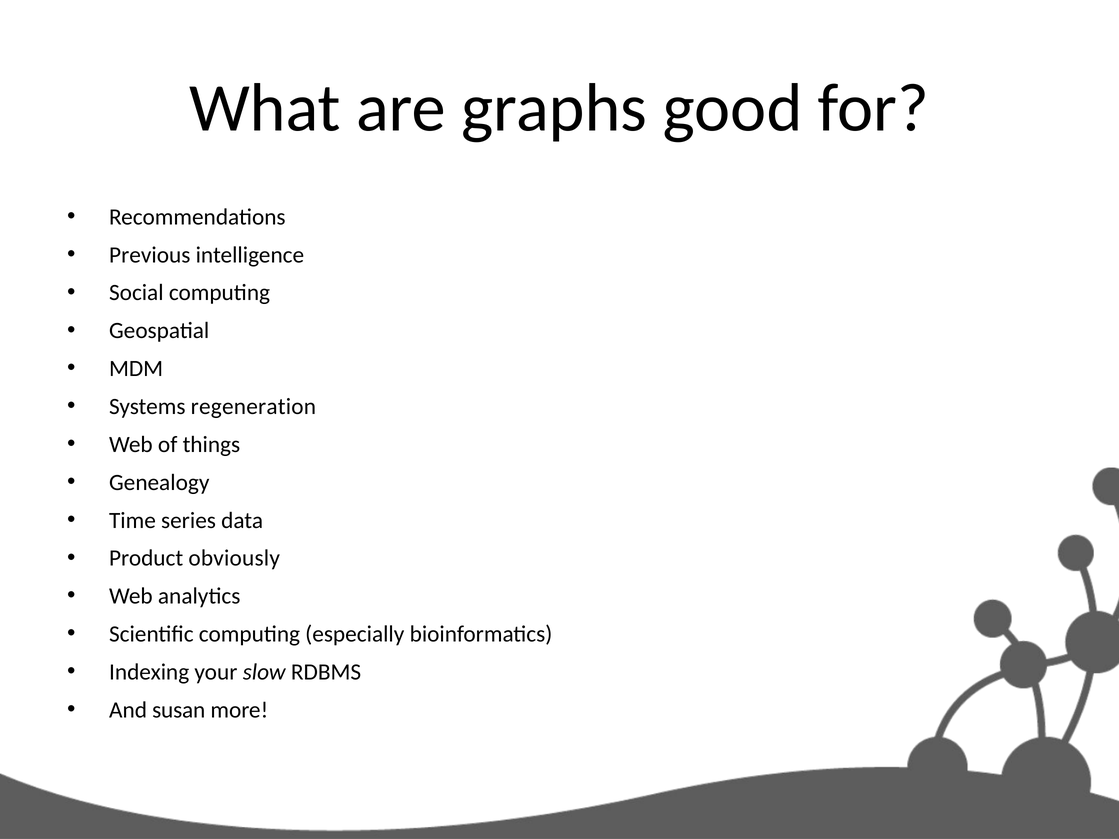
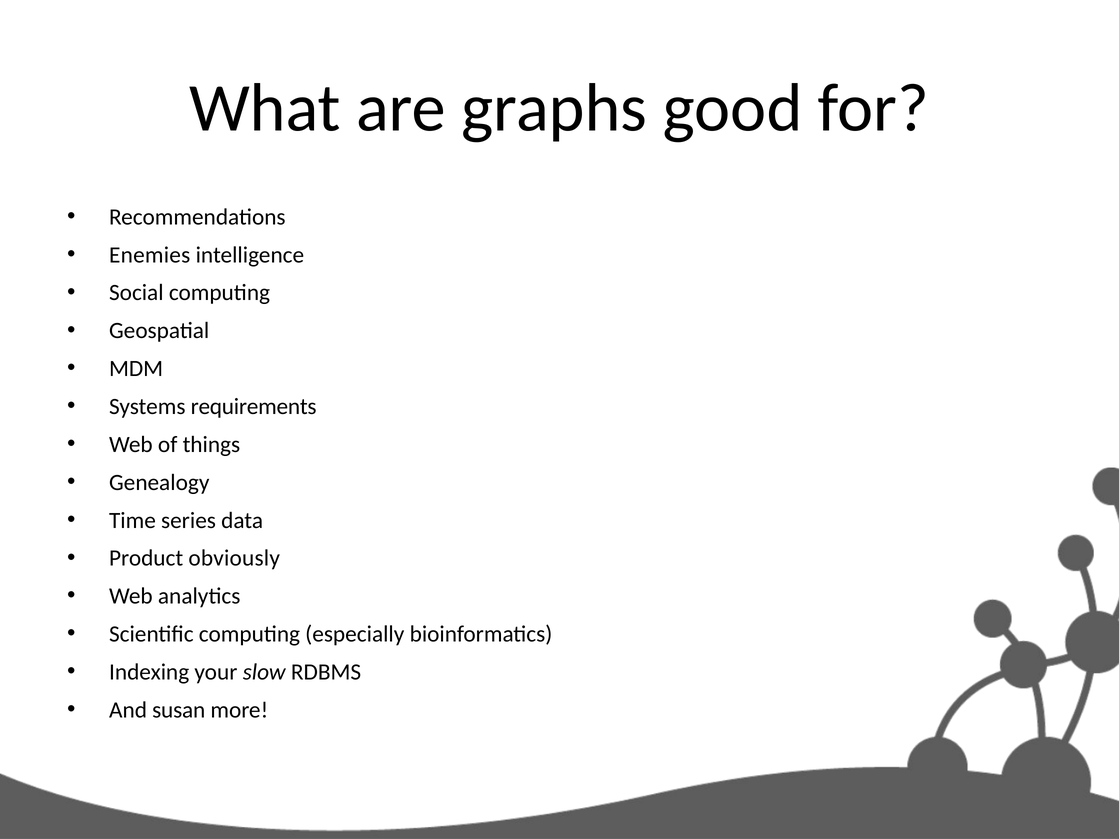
Previous: Previous -> Enemies (150, 255)
regeneration: regeneration -> requirements (254, 407)
